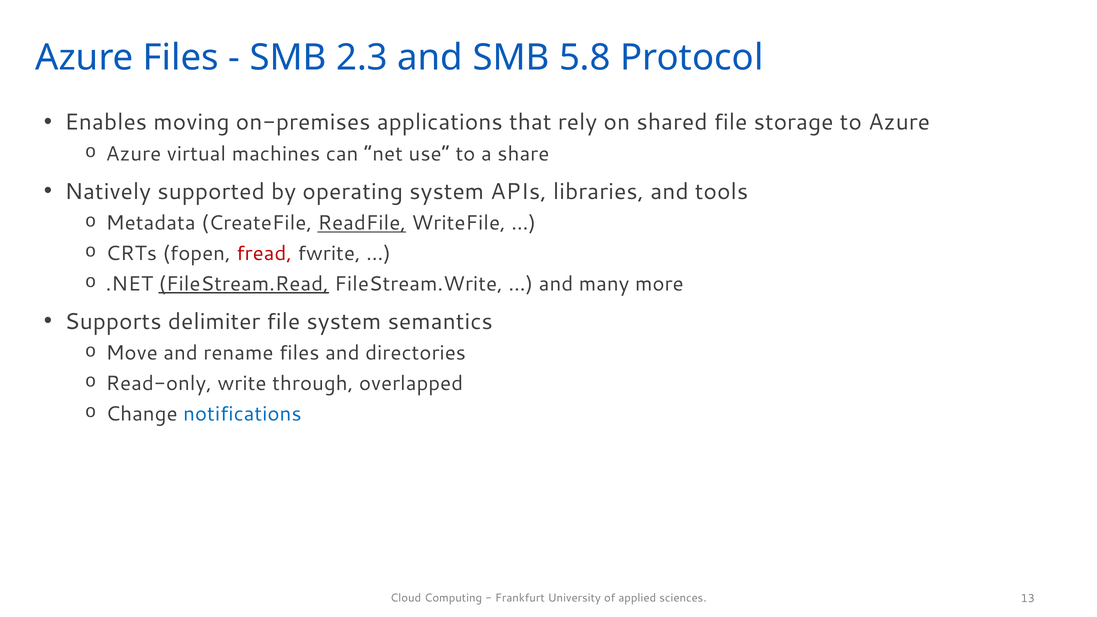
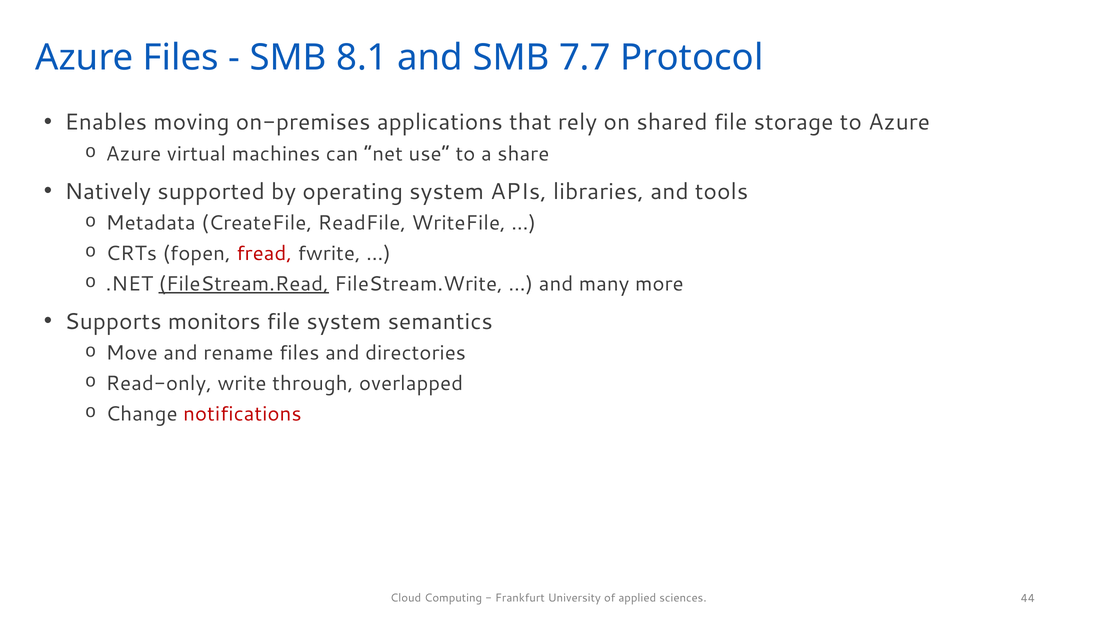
2.3: 2.3 -> 8.1 (362, 58)
5.8: 5.8 -> 7.7 (585, 58)
ReadFile underline: present -> none (362, 223)
delimiter: delimiter -> monitors (214, 322)
notifications colour: blue -> red (242, 414)
13: 13 -> 44 (1028, 599)
